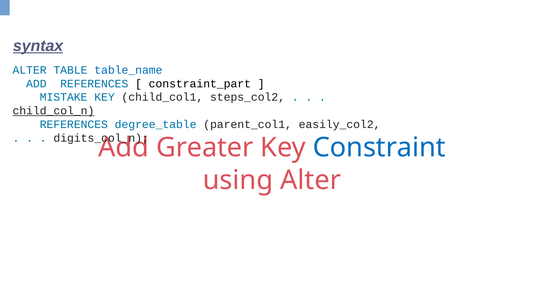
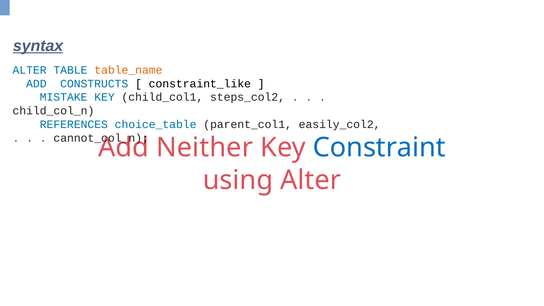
table_name colour: blue -> orange (128, 70)
ADD REFERENCES: REFERENCES -> CONSTRUCTS (94, 84)
constraint_part: constraint_part -> constraint_like (200, 84)
child_col_n underline: present -> none (53, 111)
degree_table: degree_table -> choice_table (156, 124)
digits_col_n: digits_col_n -> cannot_col_n (101, 138)
Greater: Greater -> Neither (205, 148)
